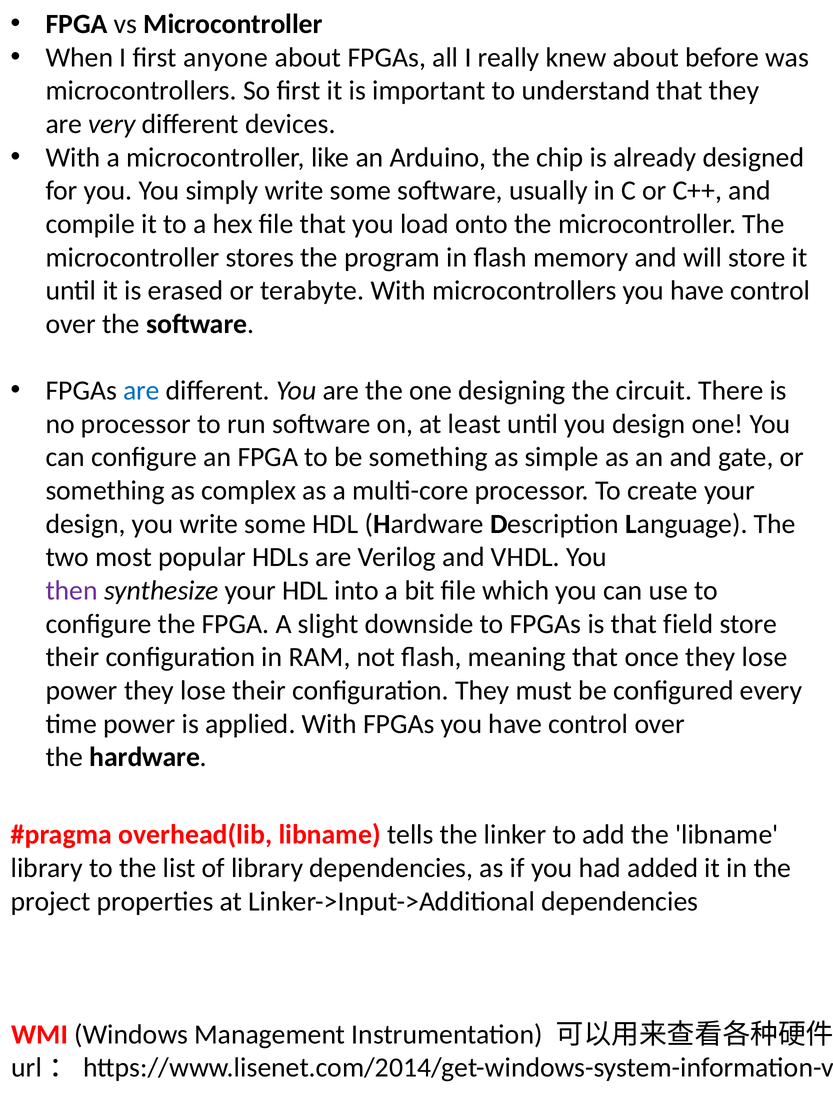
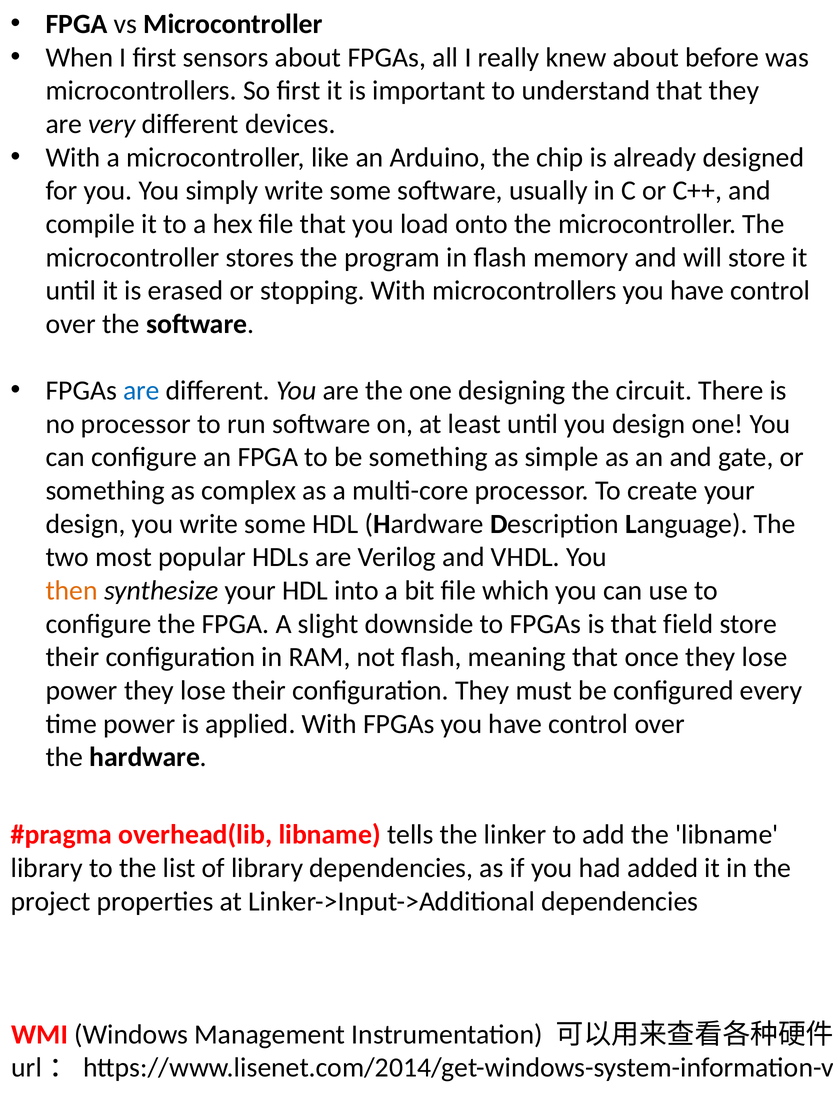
anyone: anyone -> sensors (226, 57)
terabyte: terabyte -> stopping (312, 291)
then colour: purple -> orange (72, 590)
